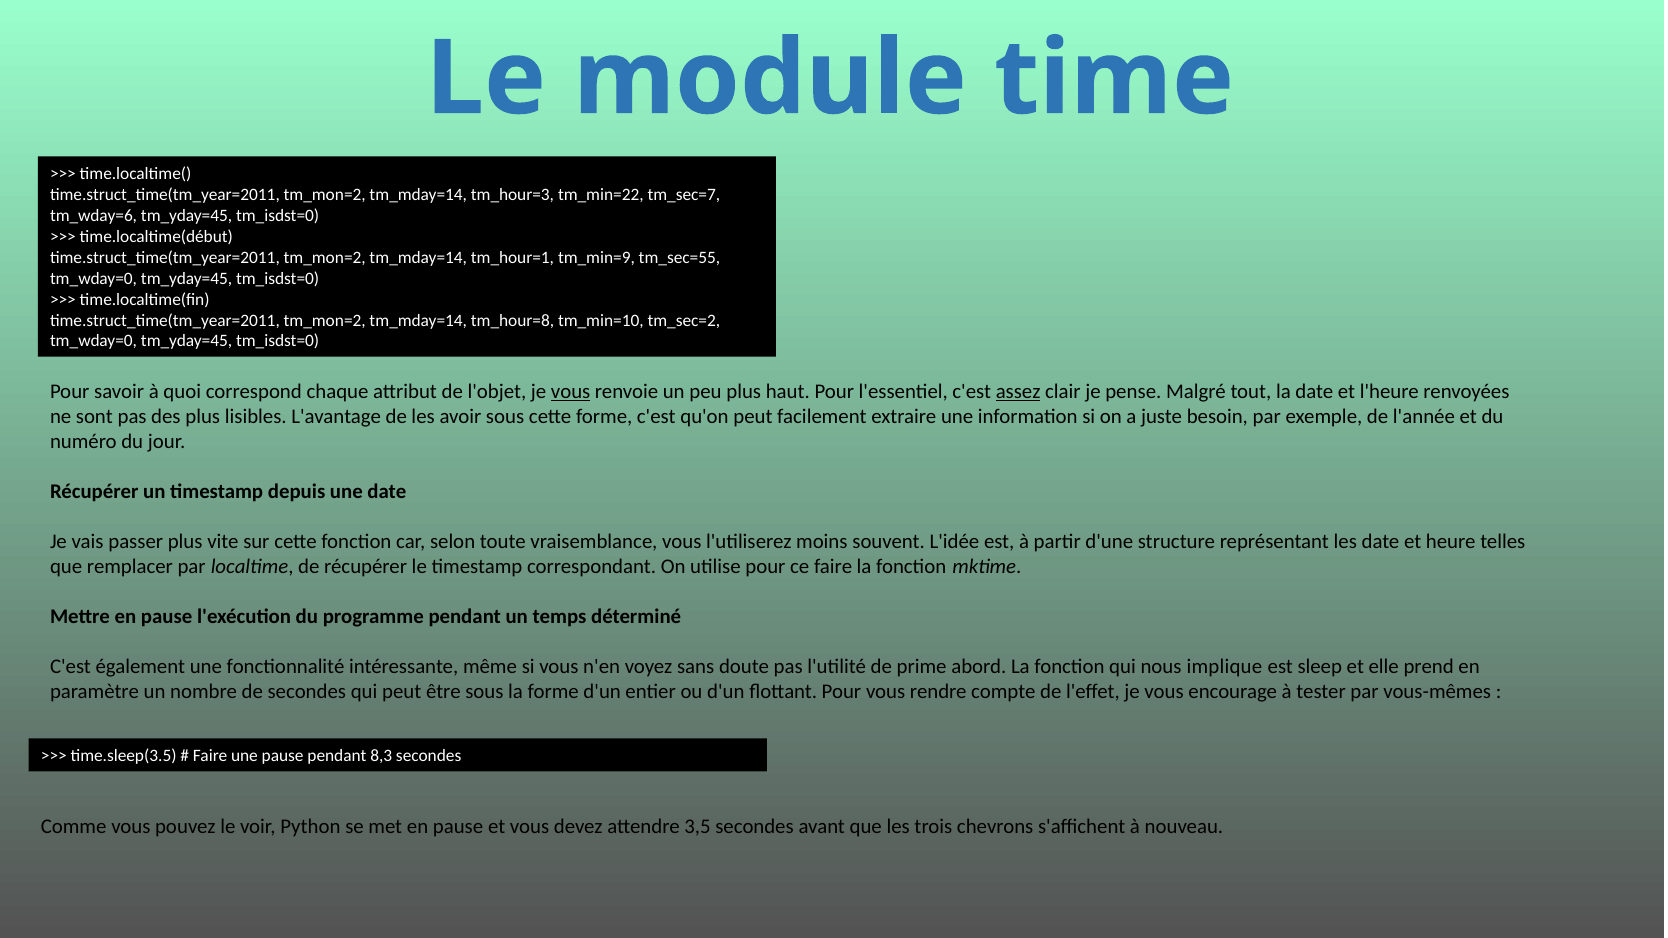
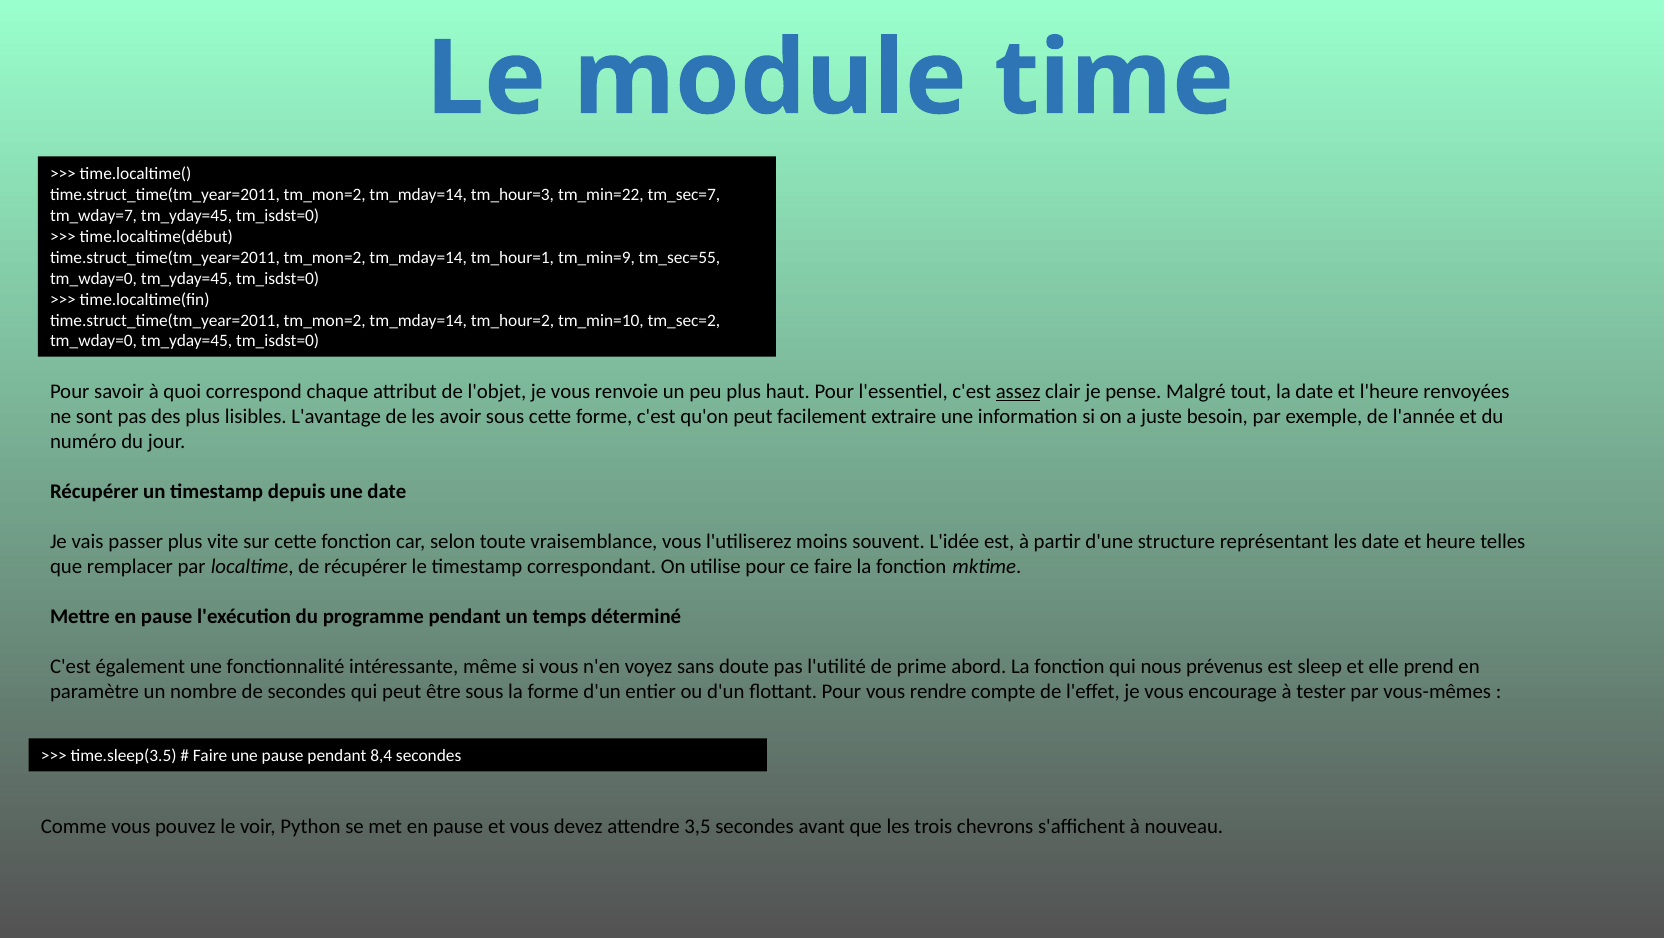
tm_wday=6: tm_wday=6 -> tm_wday=7 (94, 216)
tm_hour=8: tm_hour=8 -> tm_hour=2 (513, 320)
vous underline: present -> none (571, 391)
implique: implique -> prévenus (1225, 667)
8,3: 8,3 -> 8,4 (381, 756)
